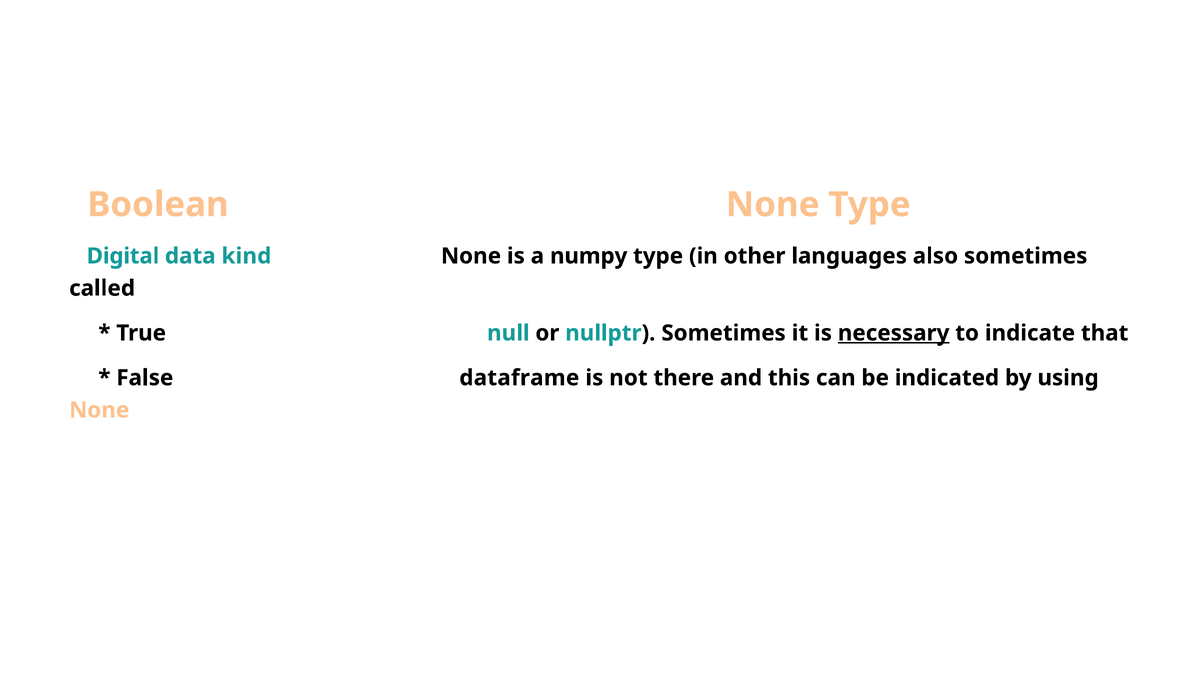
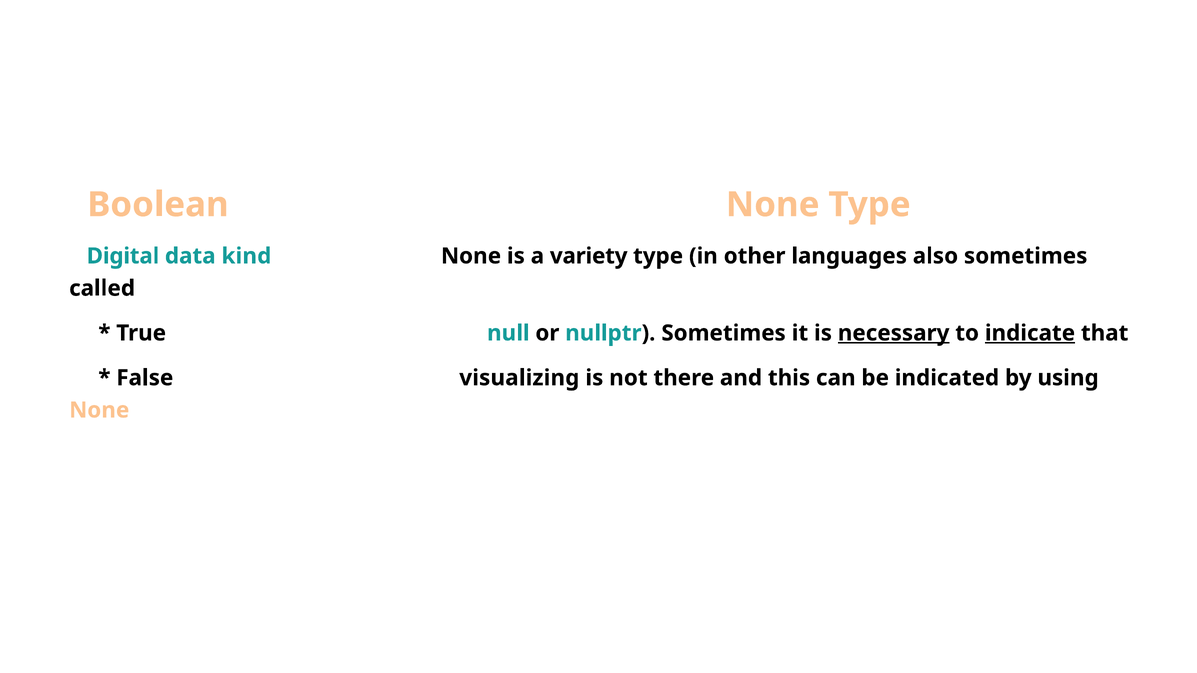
numpy: numpy -> variety (589, 256)
indicate underline: none -> present (1030, 333)
dataframe: dataframe -> visualizing (519, 378)
